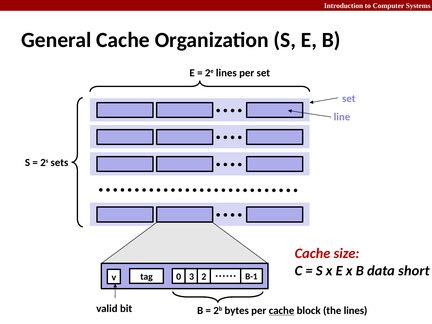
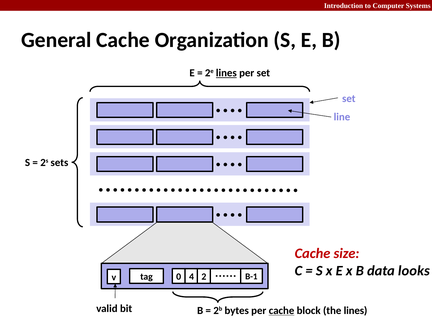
lines underline: none -> present (226, 73)
short: short -> looks (414, 271)
3: 3 -> 4 (192, 277)
